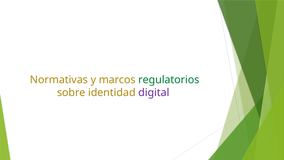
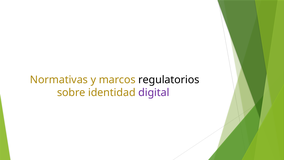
regulatorios colour: green -> black (169, 80)
